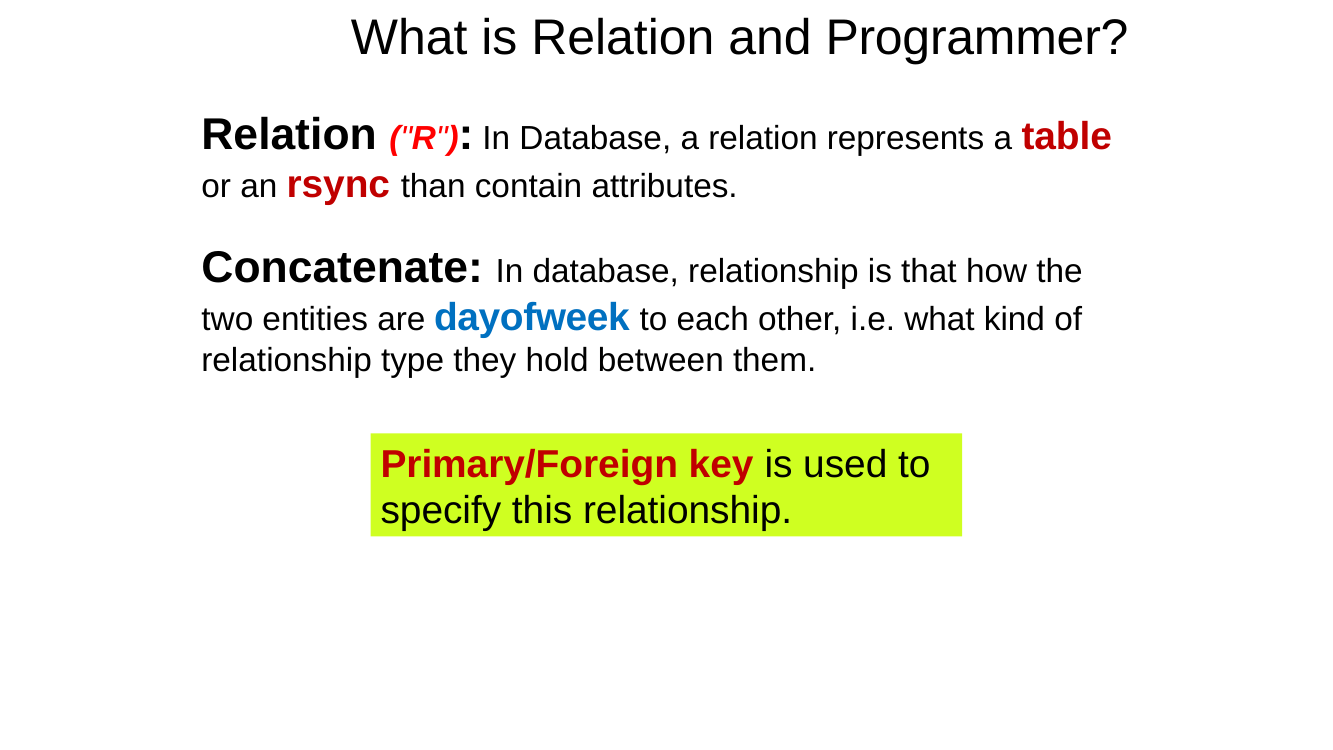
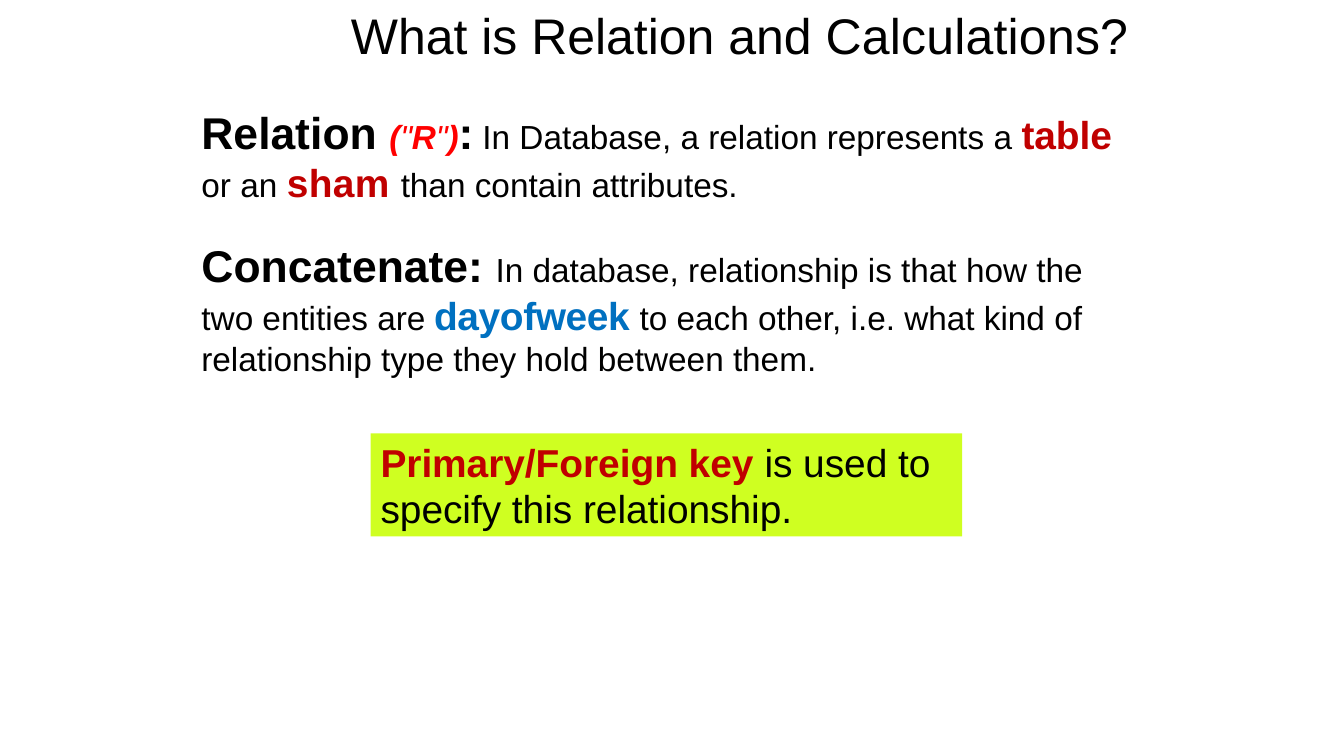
Programmer: Programmer -> Calculations (977, 38)
rsync: rsync -> sham (338, 184)
